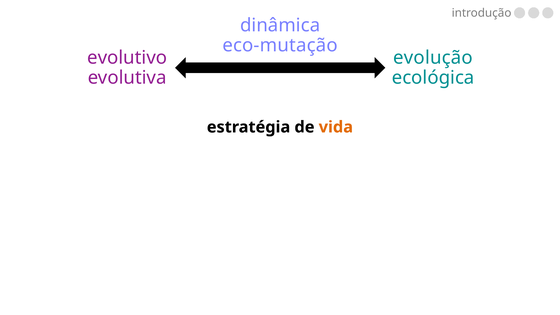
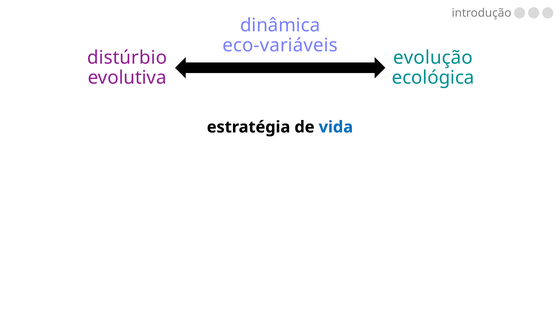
eco-mutação: eco-mutação -> eco-variáveis (280, 45)
evolutivo: evolutivo -> distúrbio (127, 58)
vida colour: orange -> blue (336, 127)
